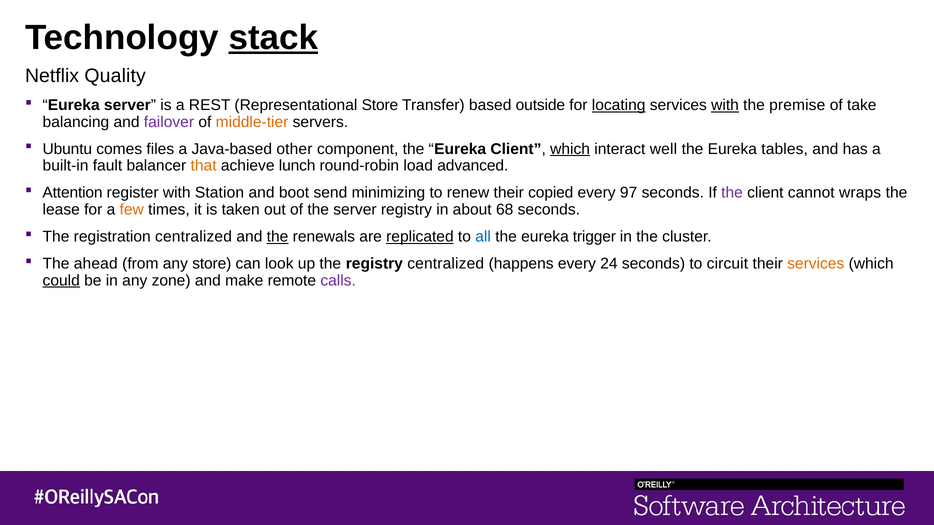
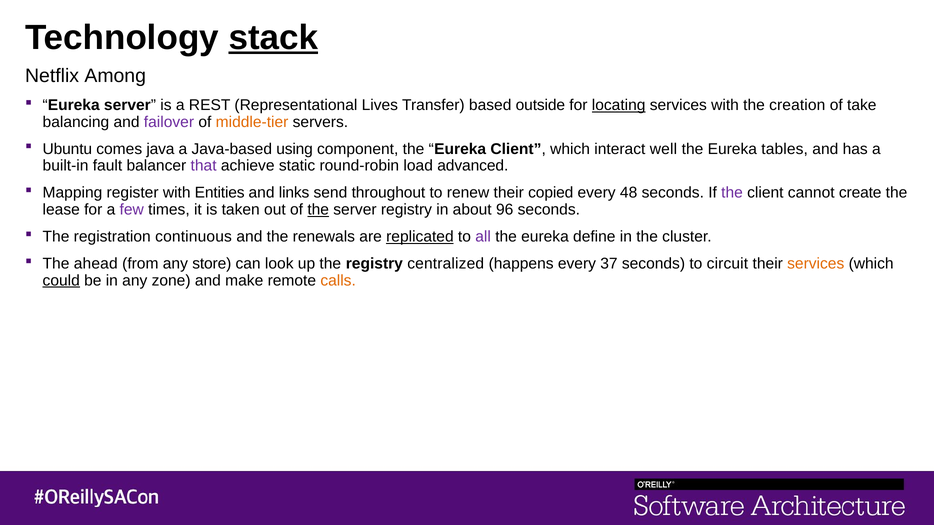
Quality: Quality -> Among (115, 76)
Representational Store: Store -> Lives (380, 105)
with underline: present -> none (725, 105)
premise: premise -> creation (797, 105)
files: files -> java (160, 149)
other: other -> using (295, 149)
which underline: present -> none (570, 149)
that colour: orange -> purple (204, 166)
lunch: lunch -> static (297, 166)
Attention: Attention -> Mapping (72, 193)
Station: Station -> Entities (220, 193)
boot: boot -> links (294, 193)
minimizing: minimizing -> throughout (388, 193)
97: 97 -> 48 (629, 193)
wraps: wraps -> create (860, 193)
few colour: orange -> purple (132, 210)
the underline: none -> present (318, 210)
68: 68 -> 96 (505, 210)
registration centralized: centralized -> continuous (194, 237)
the underline: present -> none (278, 237)
all colour: blue -> purple (483, 237)
trigger: trigger -> define (594, 237)
24: 24 -> 37 (609, 264)
calls colour: purple -> orange (338, 281)
